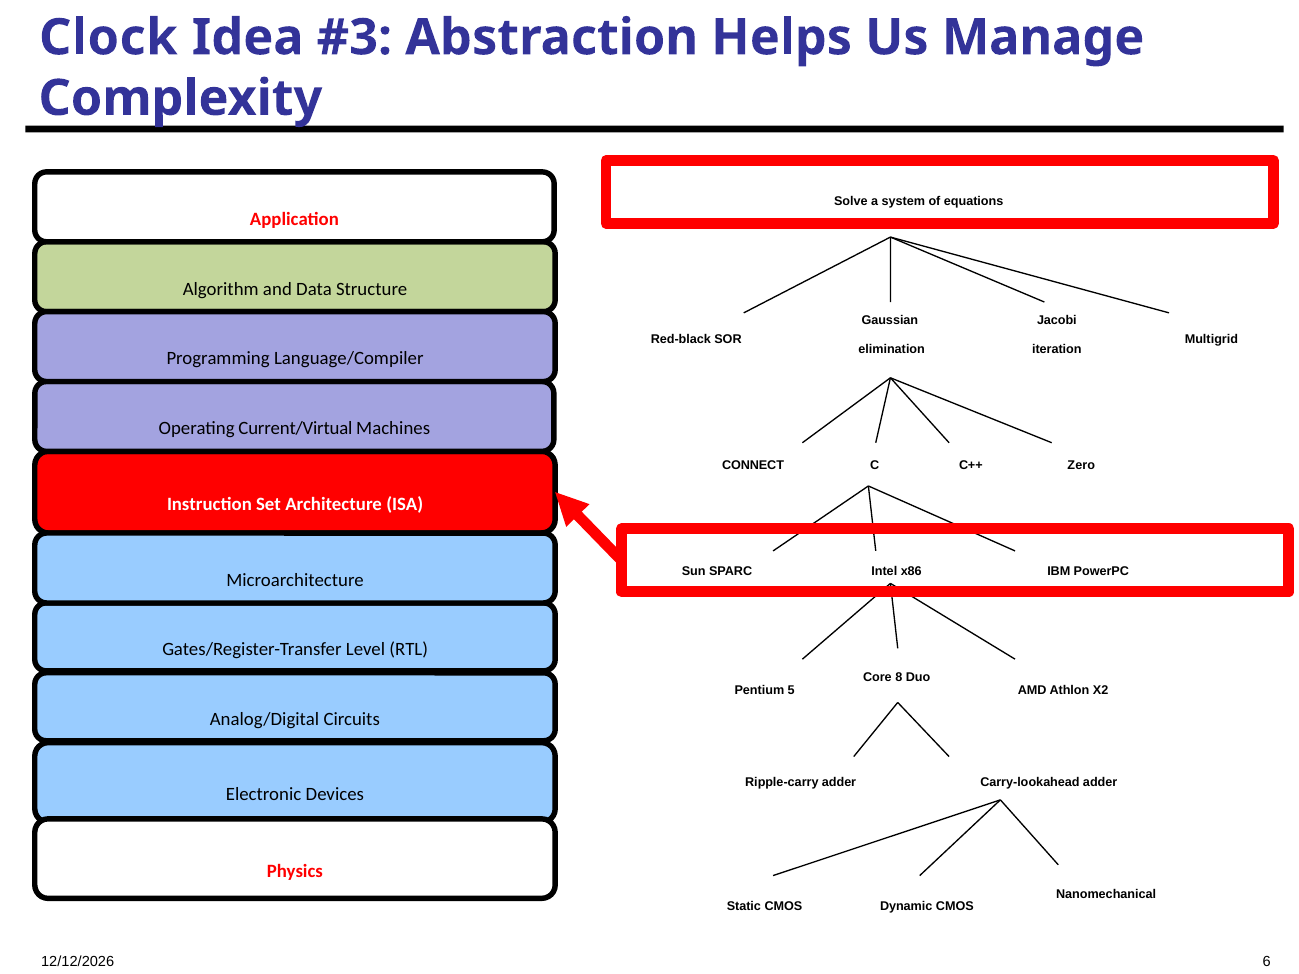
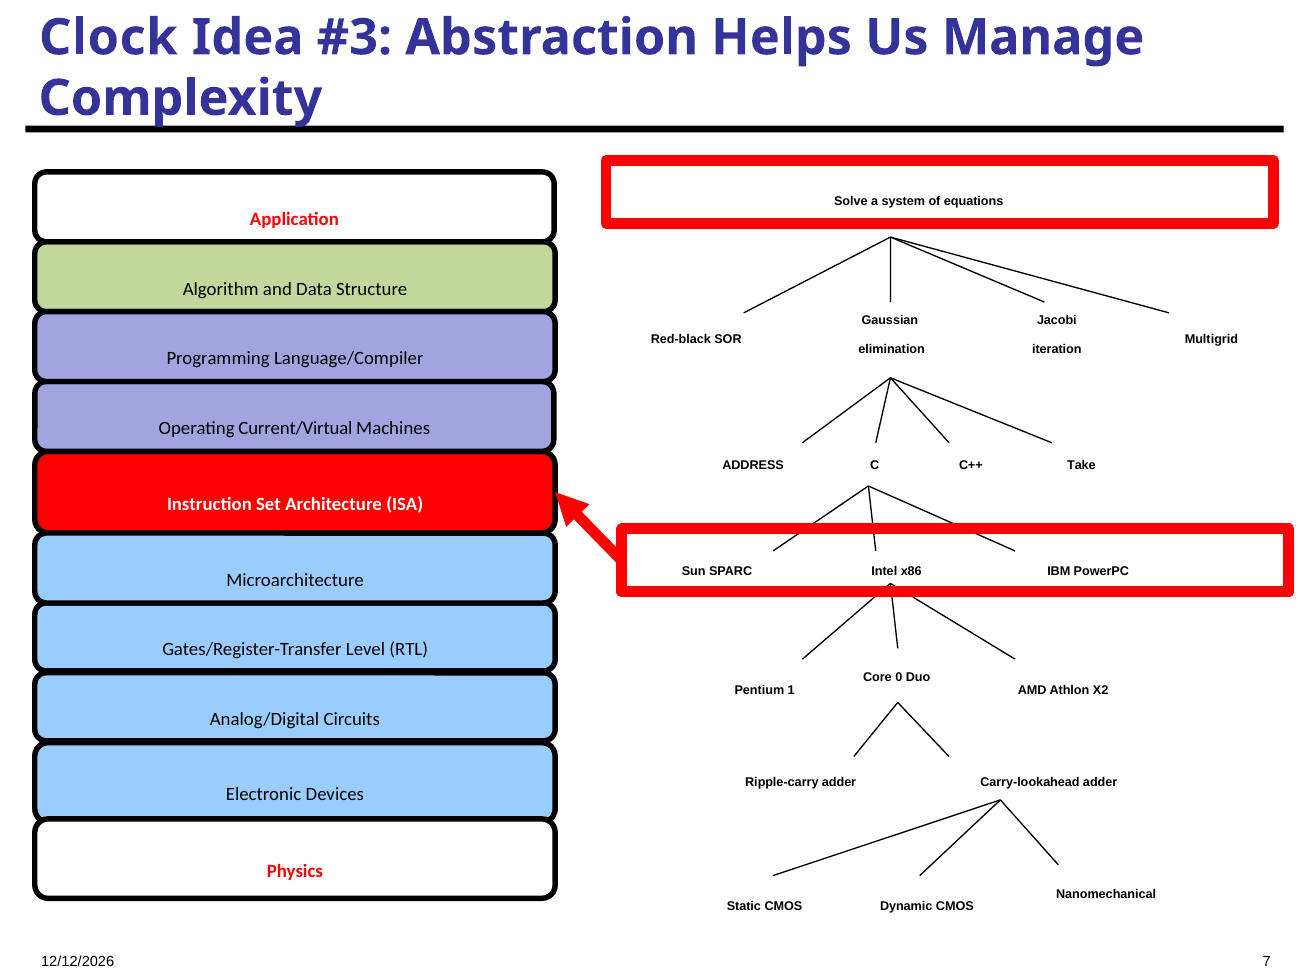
CONNECT: CONNECT -> ADDRESS (753, 465)
Zero: Zero -> Take (1081, 465)
8: 8 -> 0 (899, 677)
5: 5 -> 1 (791, 690)
6: 6 -> 7 (1267, 962)
